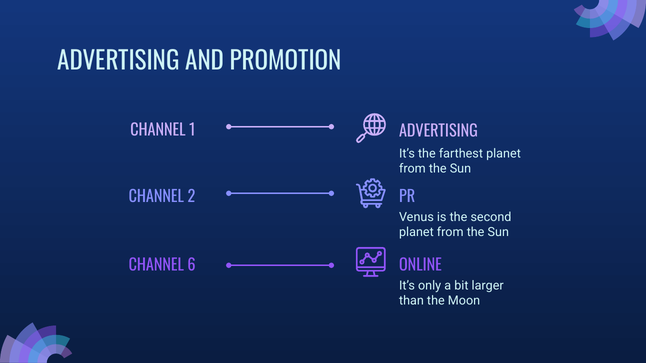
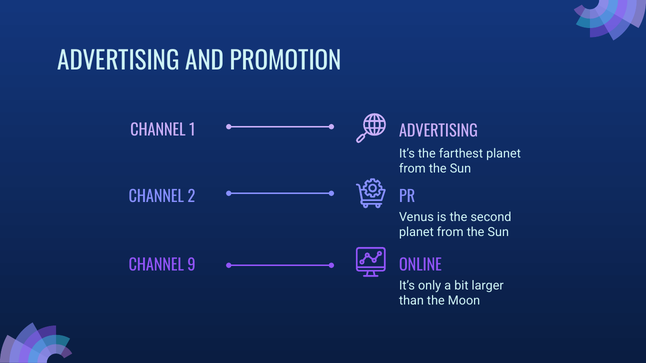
6: 6 -> 9 (192, 266)
